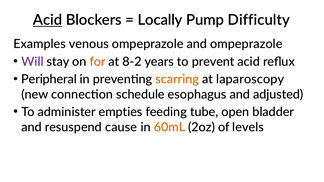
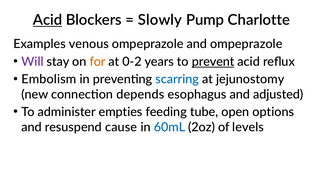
Locally: Locally -> Slowly (160, 20)
Difficulty: Difficulty -> Charlotte (259, 20)
8-2: 8-2 -> 0-2 (132, 62)
prevent underline: none -> present (213, 62)
Peripheral: Peripheral -> Embolism (49, 79)
scarring colour: orange -> blue (177, 79)
laparoscopy: laparoscopy -> jejunostomy (250, 79)
schedule: schedule -> depends (140, 95)
bladder: bladder -> options (273, 112)
60mL colour: orange -> blue (170, 127)
